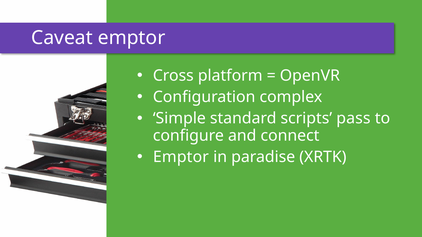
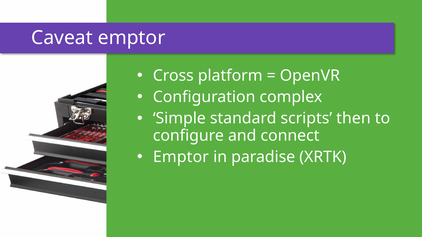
pass: pass -> then (353, 119)
